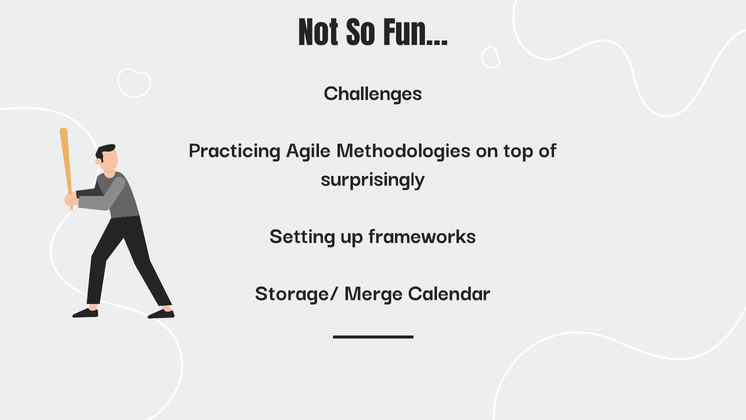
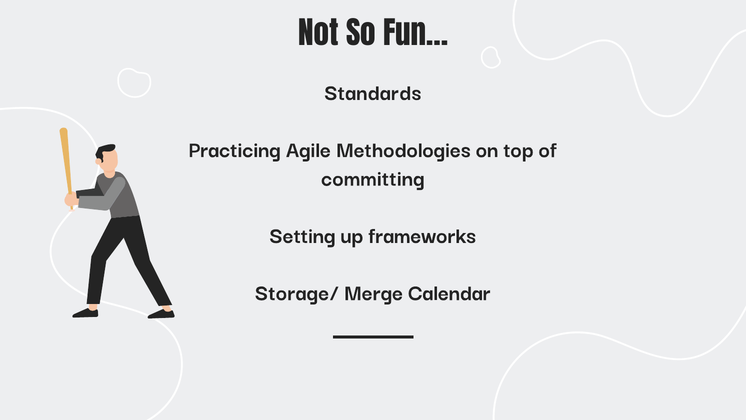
Challenges: Challenges -> Standards (373, 92)
surprisingly: surprisingly -> committing (373, 178)
